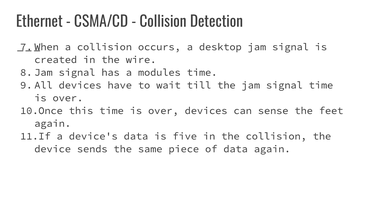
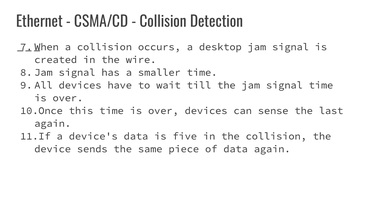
modules: modules -> smaller (159, 72)
feet: feet -> last (331, 111)
